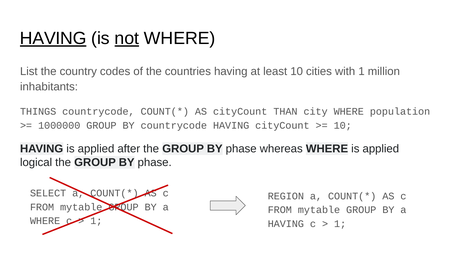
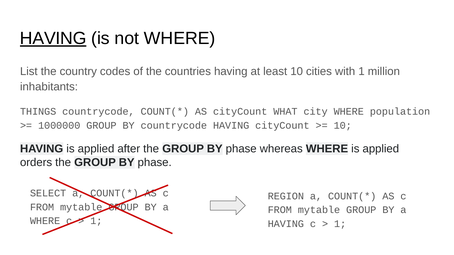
not underline: present -> none (127, 38)
THAN: THAN -> WHAT (285, 112)
logical: logical -> orders (36, 163)
